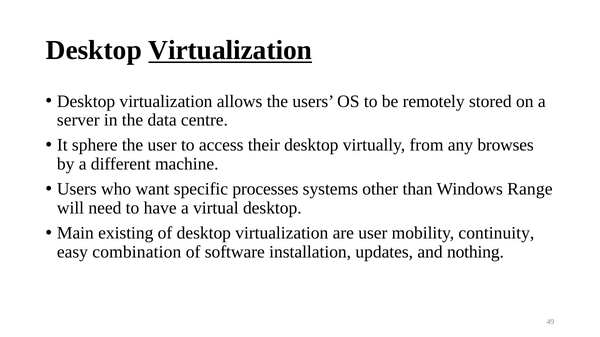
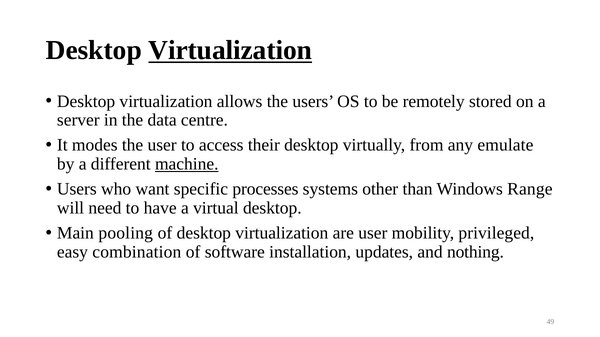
sphere: sphere -> modes (95, 145)
browses: browses -> emulate (505, 145)
machine underline: none -> present (187, 164)
existing: existing -> pooling (126, 233)
continuity: continuity -> privileged (496, 233)
